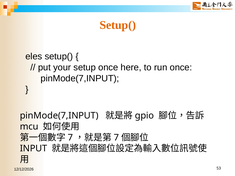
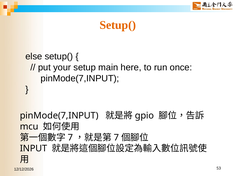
eles: eles -> else (34, 57)
setup once: once -> main (108, 68)
